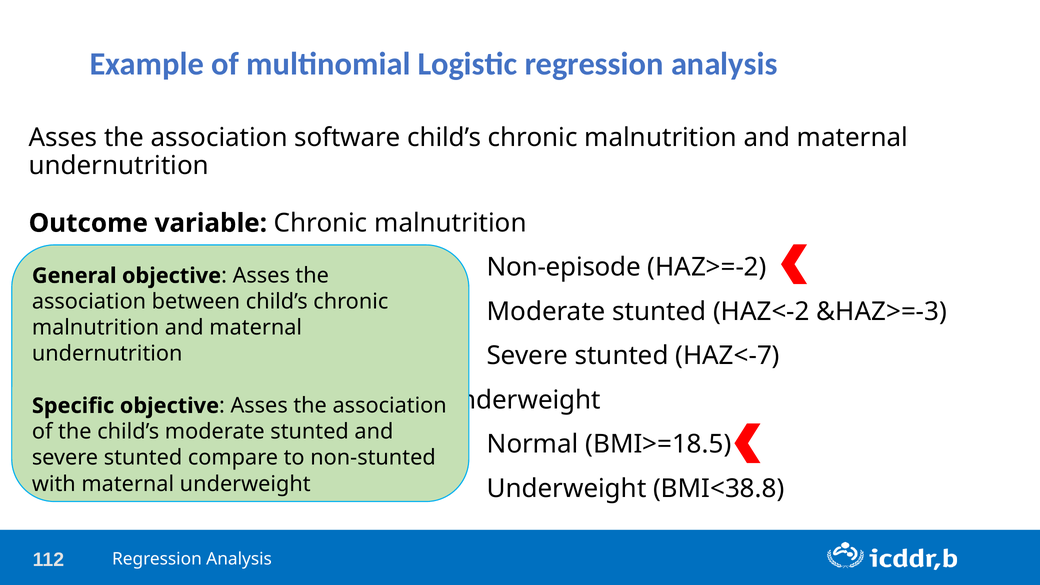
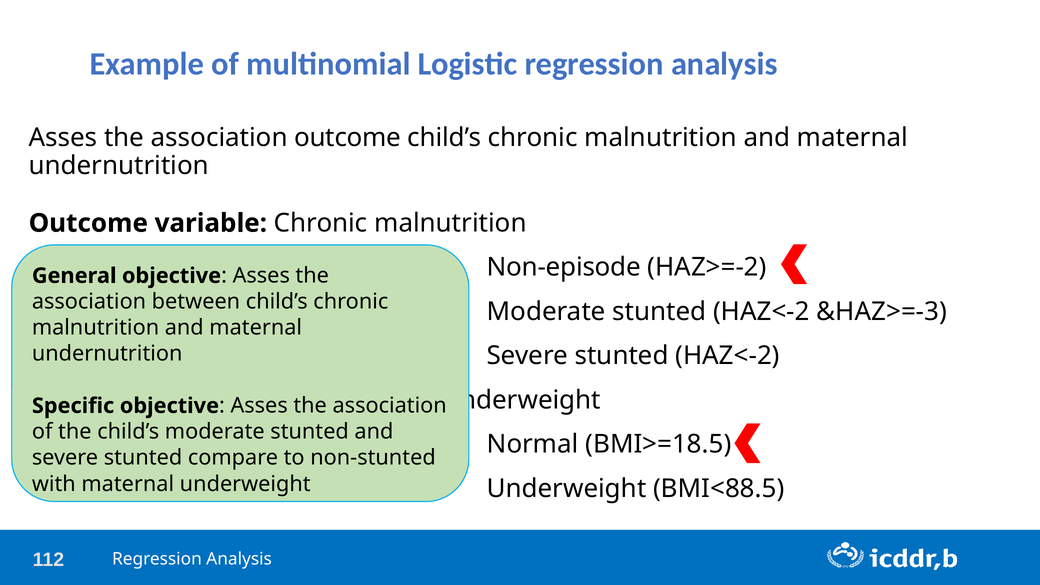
association software: software -> outcome (348, 137)
Severe stunted HAZ<-7: HAZ<-7 -> HAZ<-2 (728, 356)
BMI<38.8: BMI<38.8 -> BMI<88.5 (719, 488)
